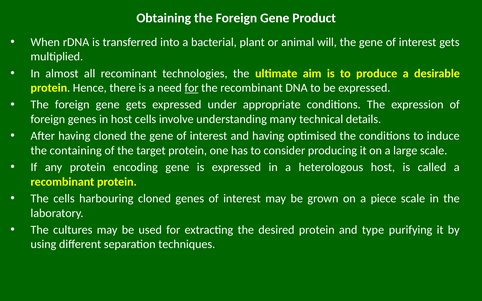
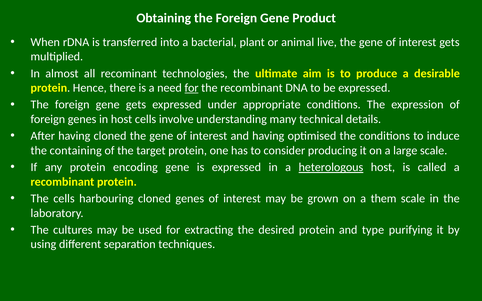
will: will -> live (327, 42)
heterologous underline: none -> present (331, 167)
piece: piece -> them (384, 199)
